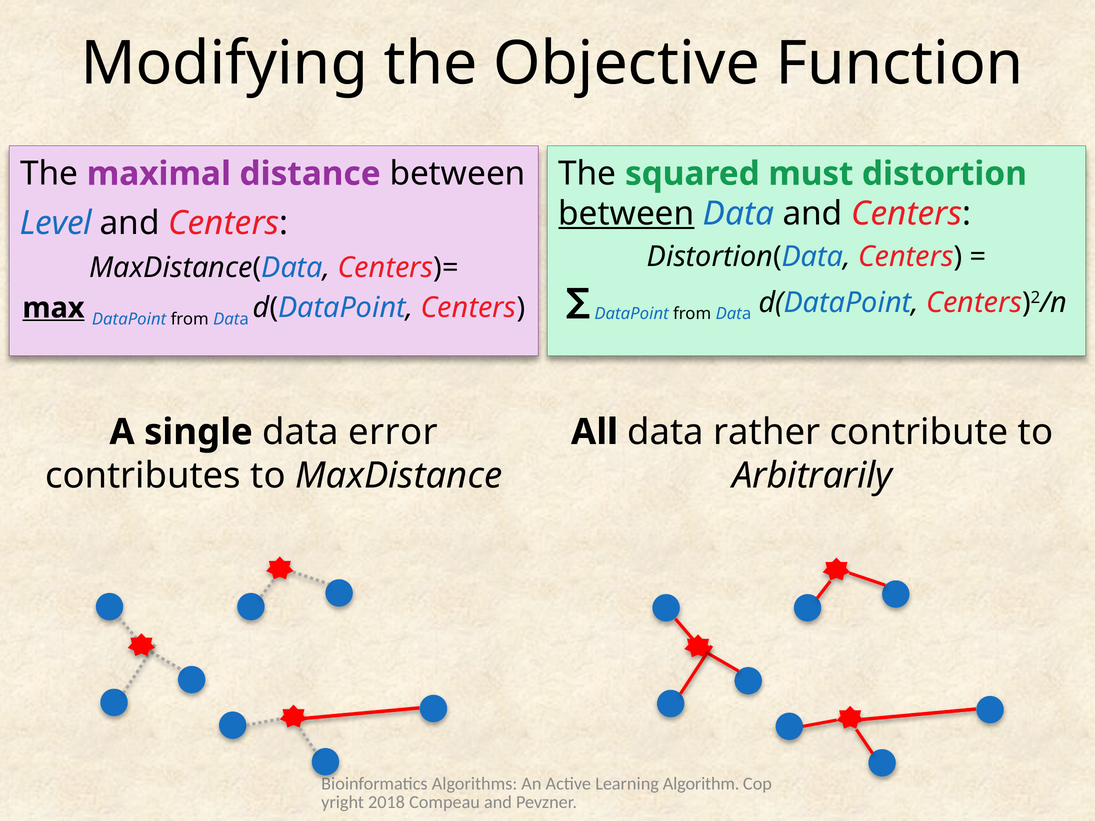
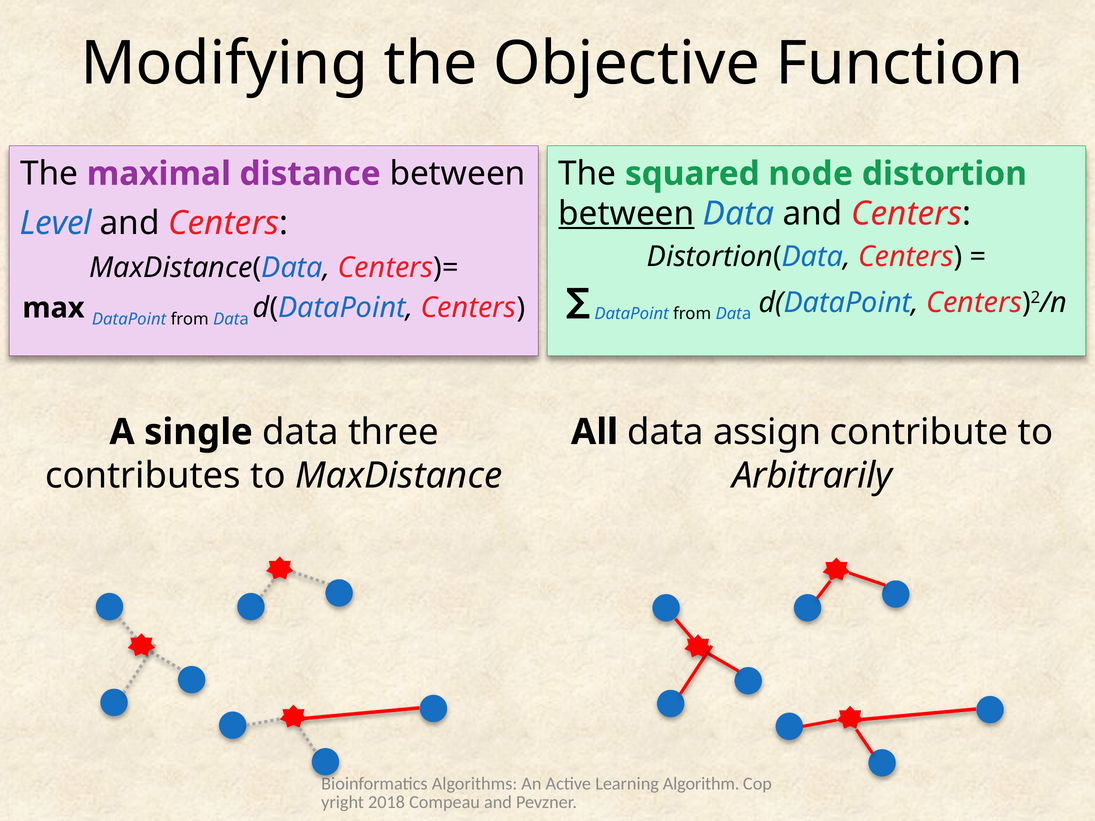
must: must -> node (811, 174)
max underline: present -> none (53, 308)
error: error -> three (393, 432)
rather: rather -> assign (767, 432)
